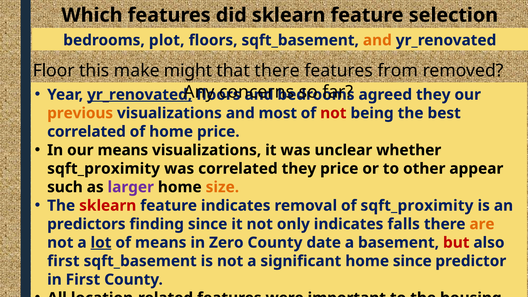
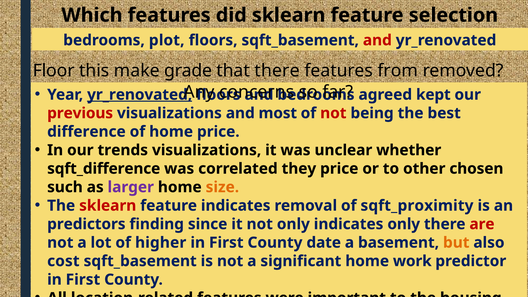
and colour: orange -> red (377, 40)
might: might -> grade (188, 71)
agreed they: they -> kept (433, 95)
previous colour: orange -> red (80, 113)
correlated: correlated -> difference (86, 132)
our means: means -> trends (123, 150)
sqft_proximity: sqft_proximity -> sqft_difference (104, 169)
appear: appear -> chosen (476, 169)
indicates falls: falls -> only (404, 224)
are colour: orange -> red (482, 224)
lot underline: present -> none (101, 243)
of means: means -> higher (161, 243)
Zero: Zero -> First (226, 243)
but colour: red -> orange (456, 243)
first: first -> cost (63, 261)
home since: since -> work (412, 261)
